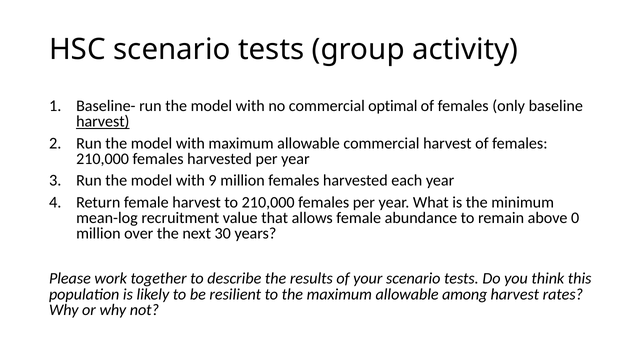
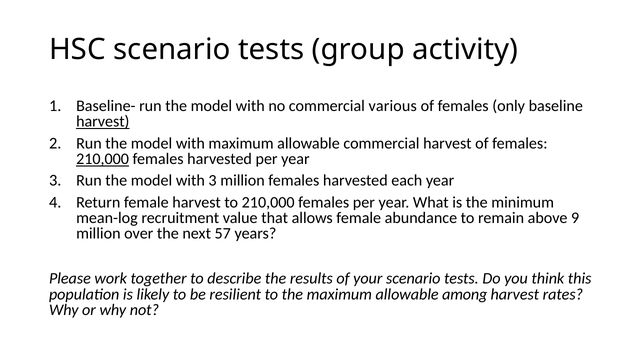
optimal: optimal -> various (393, 106)
210,000 underline: none -> present (103, 159)
with 9: 9 -> 3 (213, 180)
0: 0 -> 9 (575, 218)
30: 30 -> 57 (223, 233)
